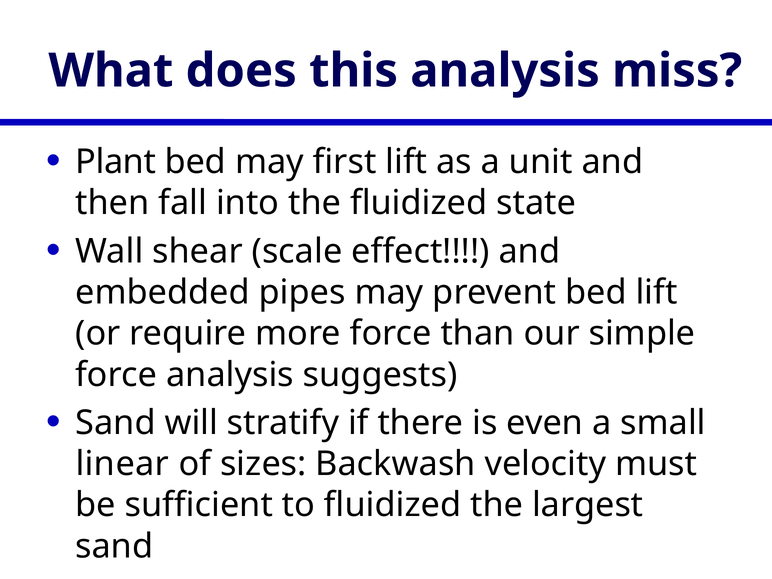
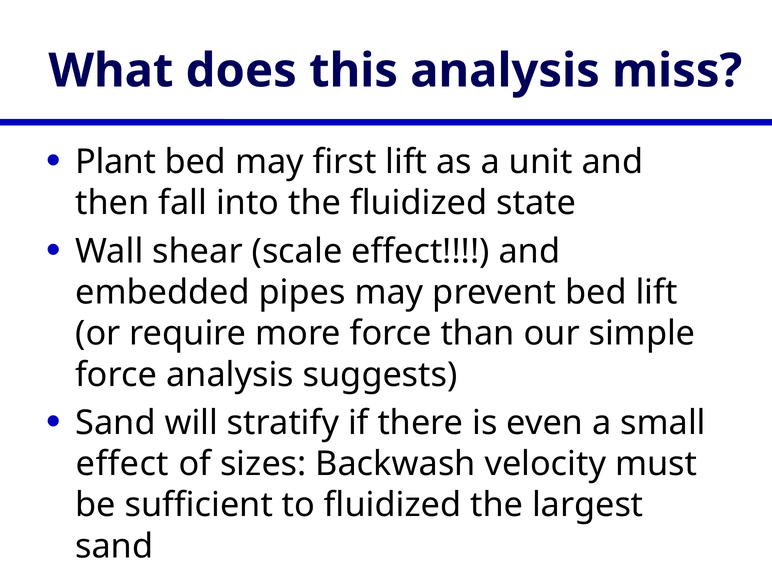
linear: linear -> effect (122, 464)
